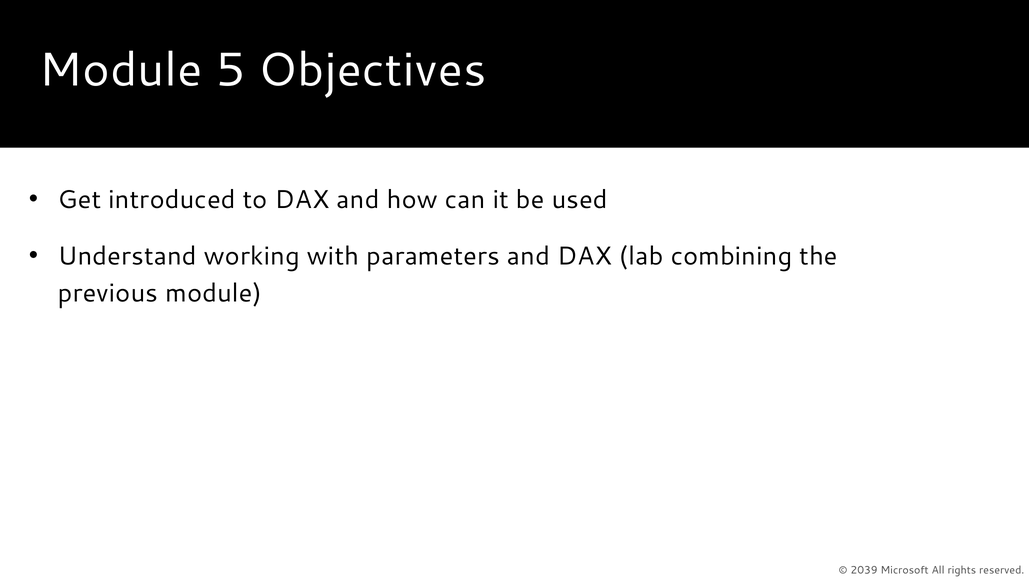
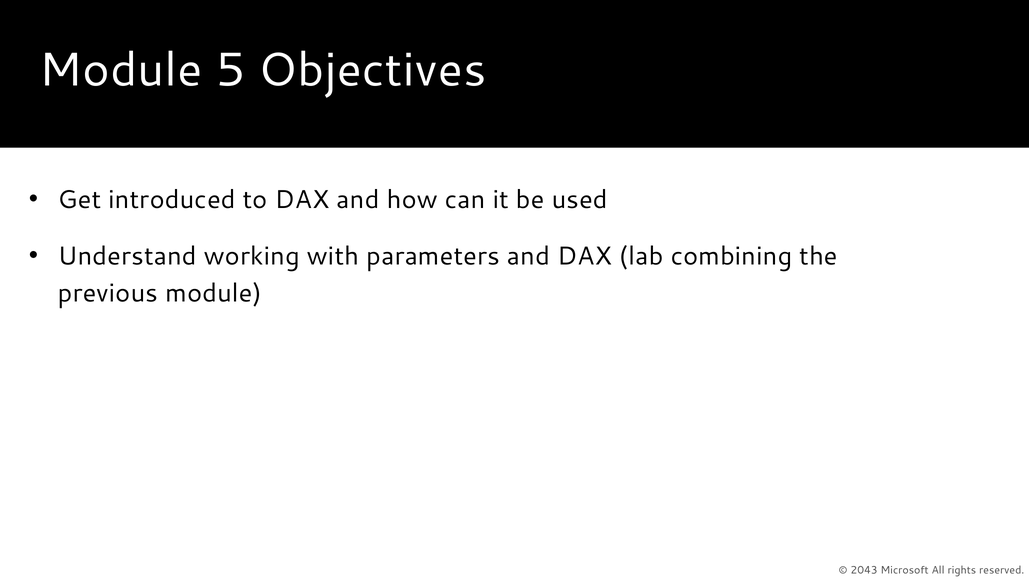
2039: 2039 -> 2043 (864, 570)
